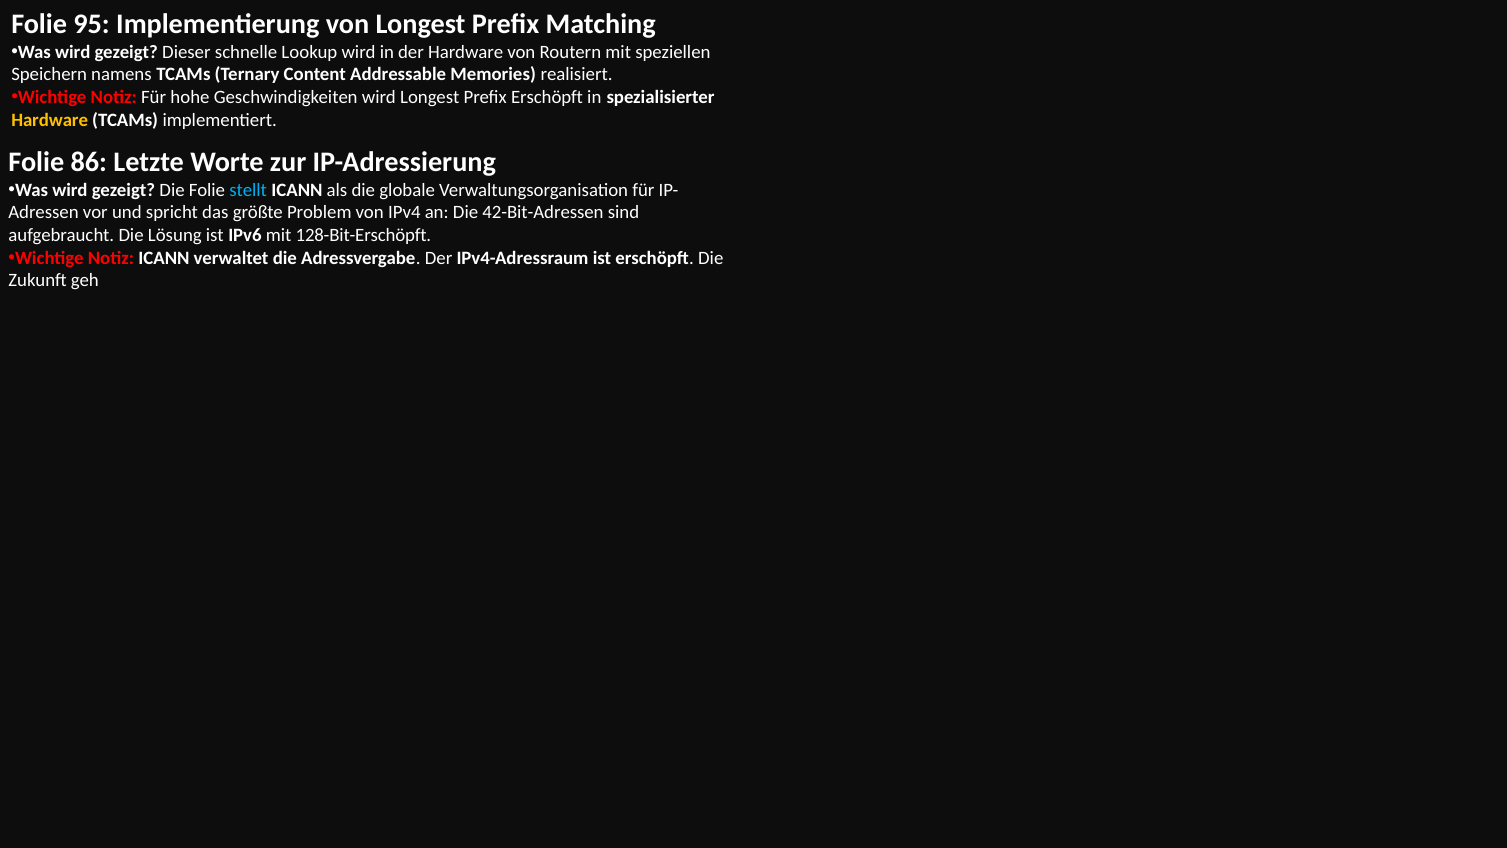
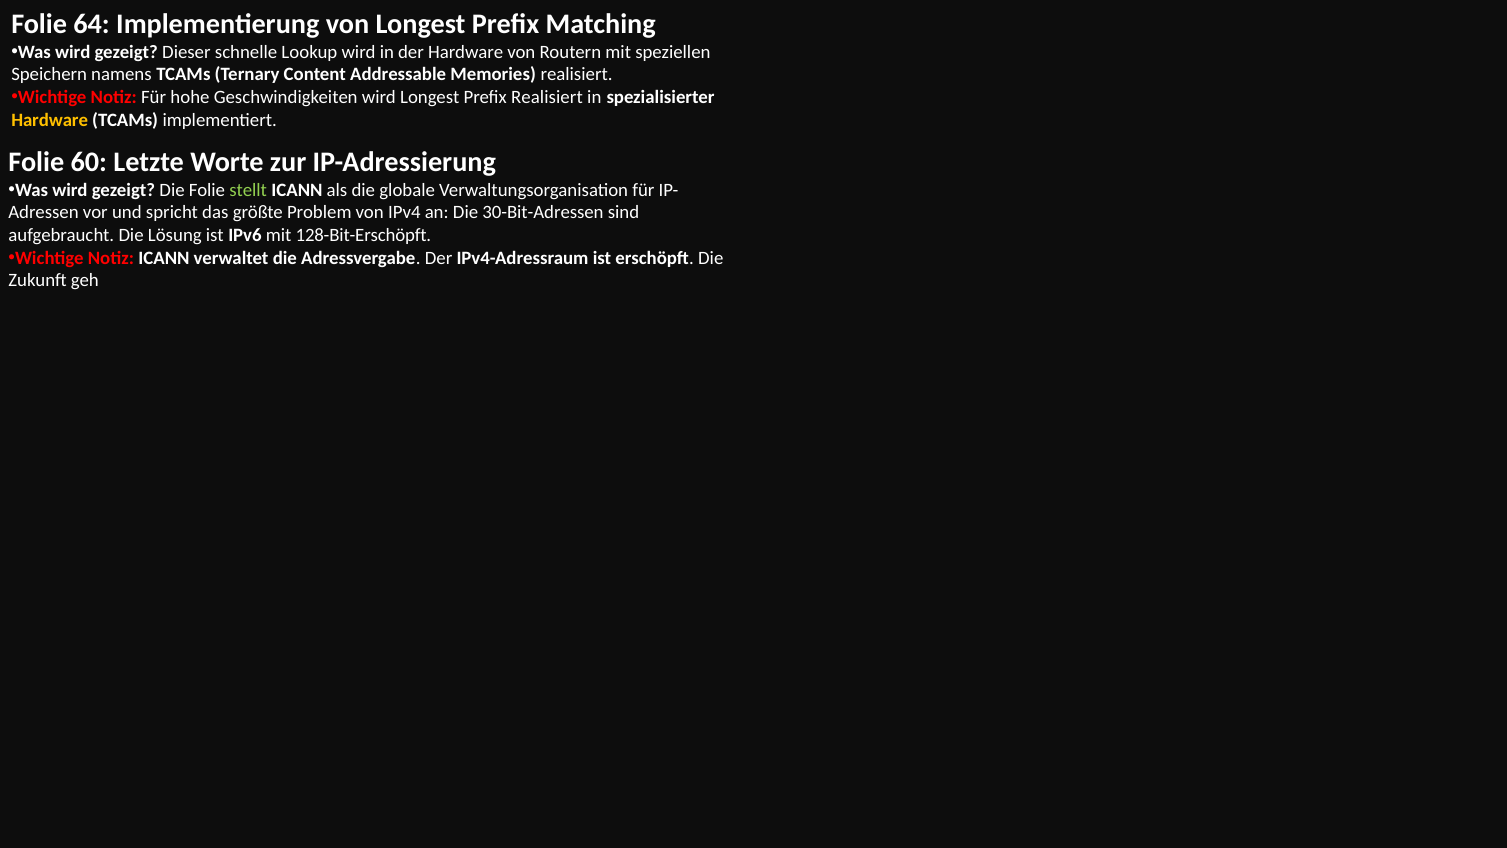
95: 95 -> 64 (92, 25)
Prefix Erschöpft: Erschöpft -> Realisiert (547, 97)
86: 86 -> 60 (89, 162)
stellt colour: light blue -> light green (248, 190)
42-Bit-Adressen: 42-Bit-Adressen -> 30-Bit-Adressen (543, 213)
